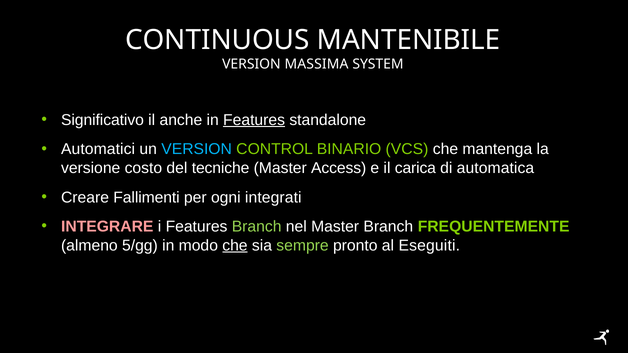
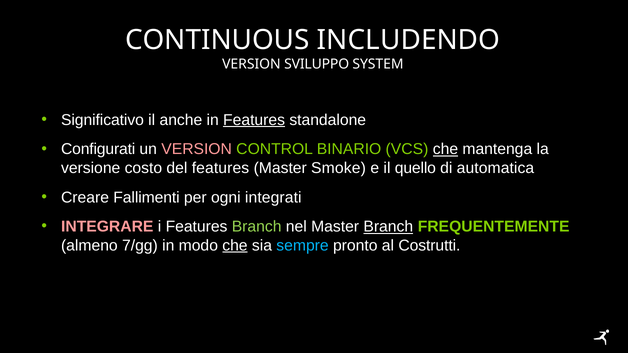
MANTENIBILE: MANTENIBILE -> INCLUDENDO (409, 40)
MASSIMA: MASSIMA -> SVILUPPO (317, 64)
Automatici: Automatici -> Configurati (98, 149)
VERSION colour: light blue -> pink (197, 149)
che underline: none -> present (445, 149)
del tecniche: tecniche -> features (220, 168)
Access: Access -> Smoke (339, 168)
carica: carica -> quello (415, 168)
Branch underline: none -> present (388, 227)
5/gg: 5/gg -> 7/gg (140, 246)
sempre colour: light green -> light blue (303, 246)
Eseguiti: Eseguiti -> Costrutti (429, 246)
